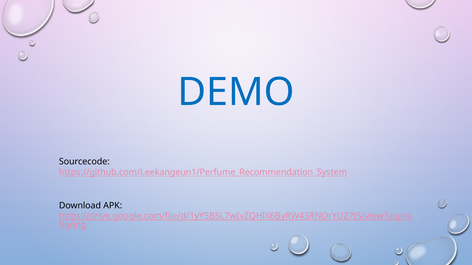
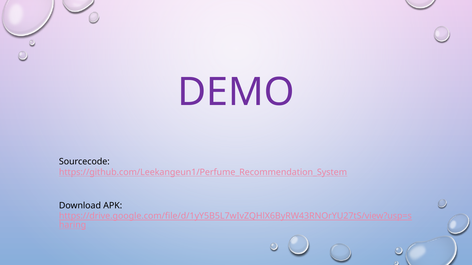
DEMO colour: blue -> purple (236, 92)
